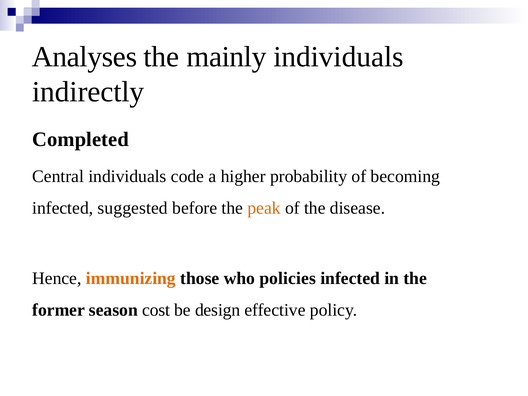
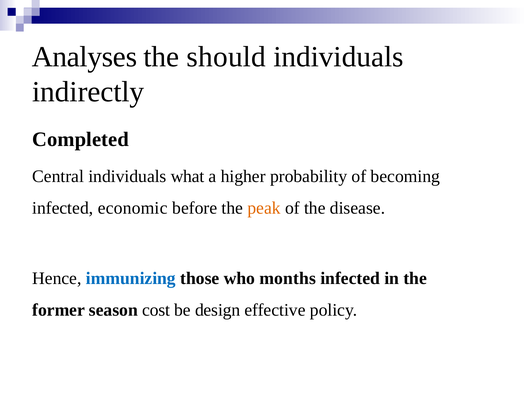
mainly: mainly -> should (226, 57)
code: code -> what (188, 176)
suggested: suggested -> economic (133, 208)
immunizing colour: orange -> blue (131, 278)
policies: policies -> months (288, 278)
